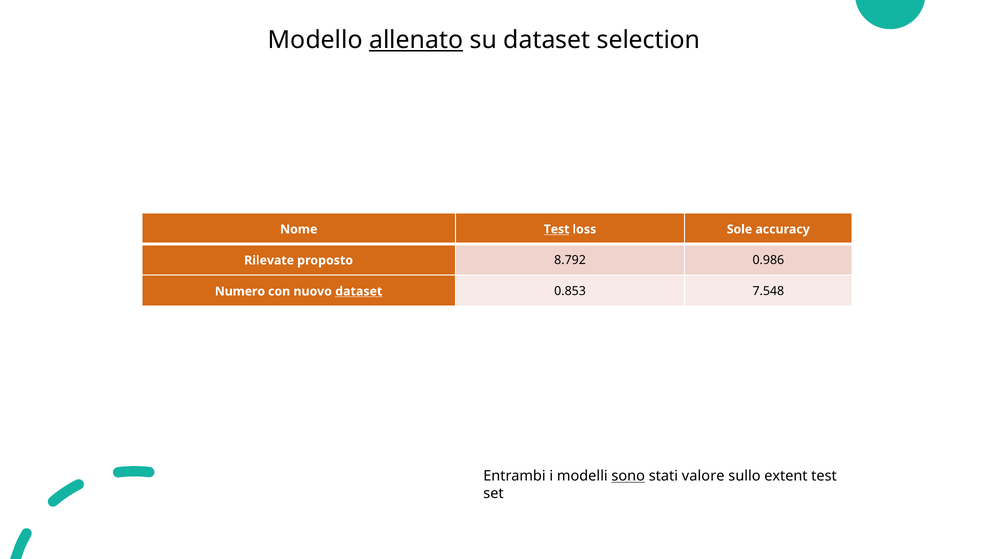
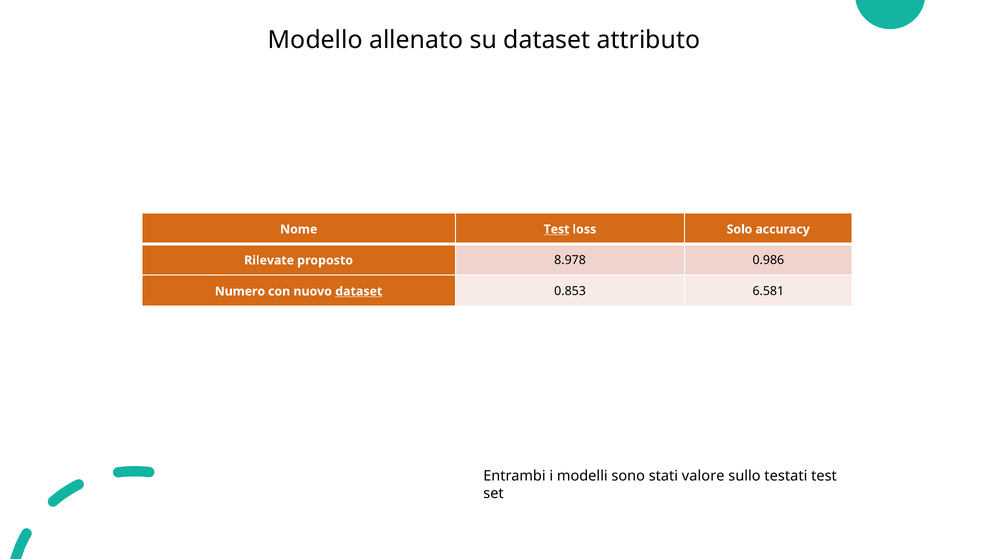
allenato underline: present -> none (416, 40)
selection: selection -> attributo (648, 40)
Sole: Sole -> Solo (739, 229)
8.792: 8.792 -> 8.978 (570, 260)
7.548: 7.548 -> 6.581 (768, 291)
sono underline: present -> none (628, 476)
extent: extent -> testati (786, 476)
